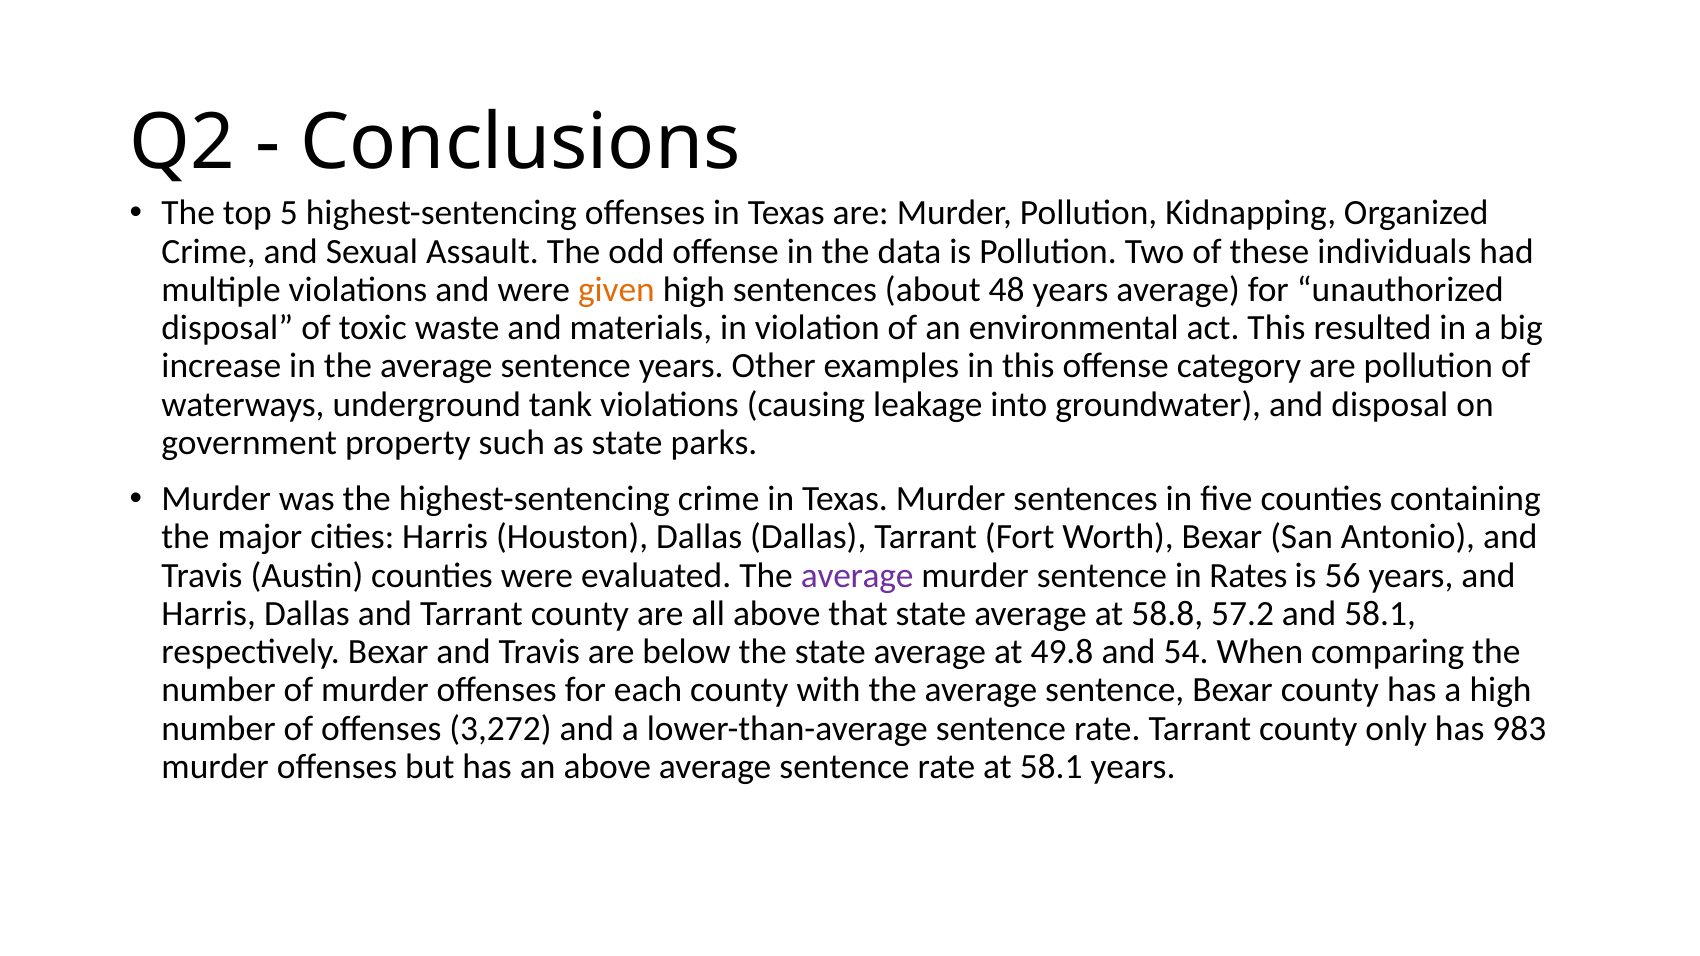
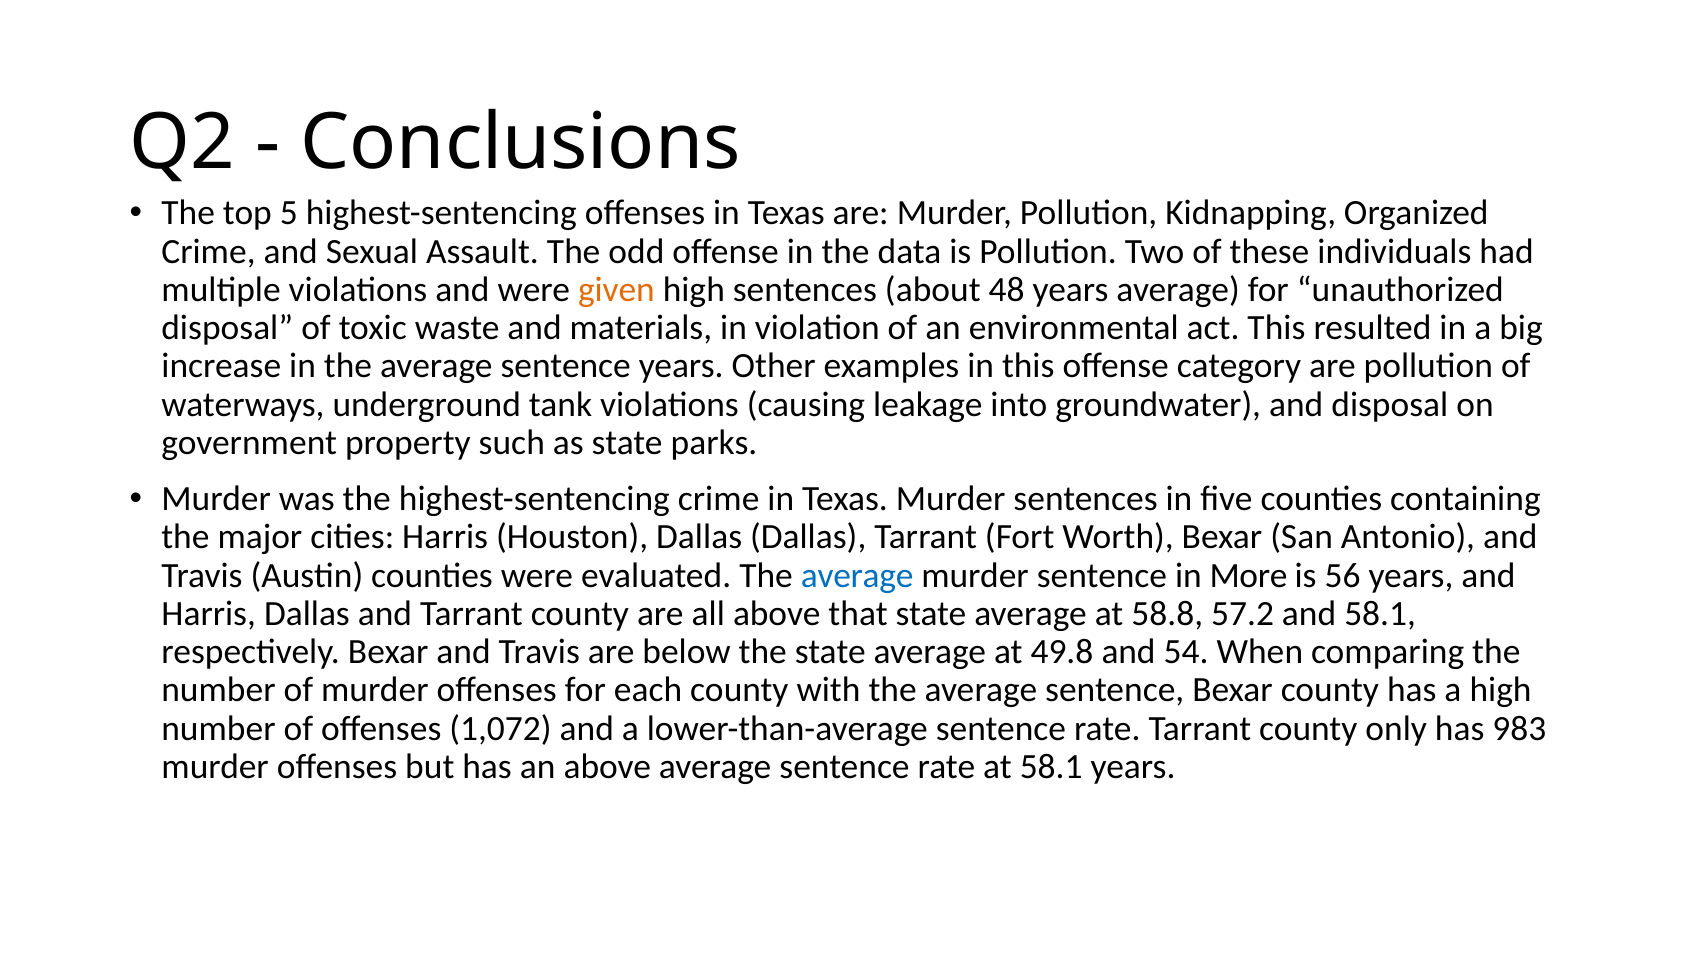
average colour: purple -> blue (857, 576)
Rates: Rates -> More (1248, 576)
3,272: 3,272 -> 1,072 (501, 729)
